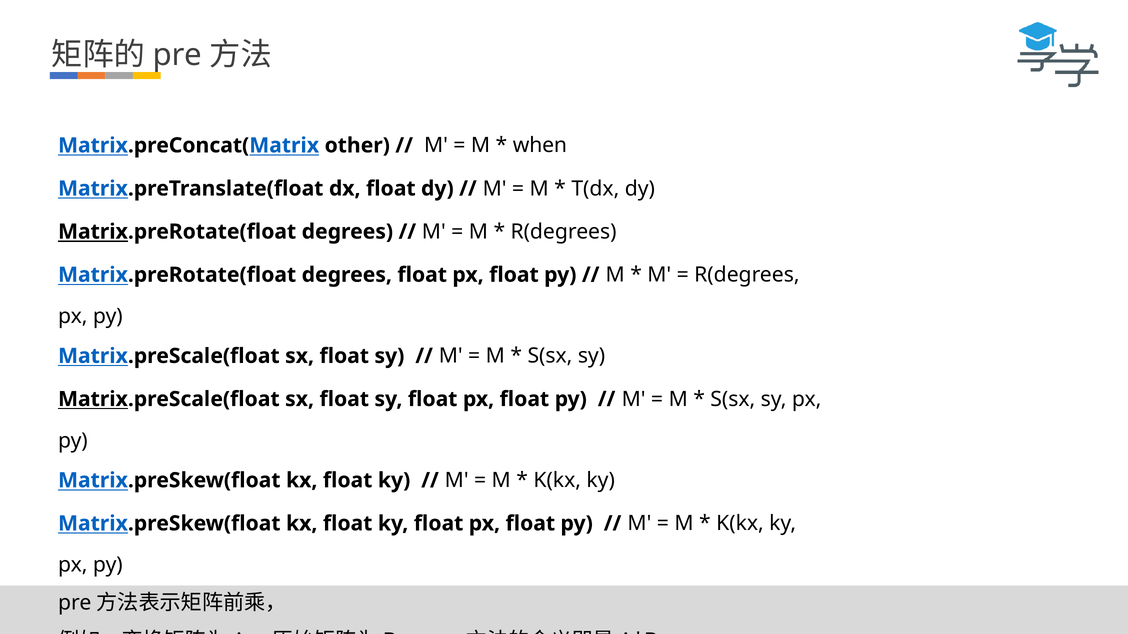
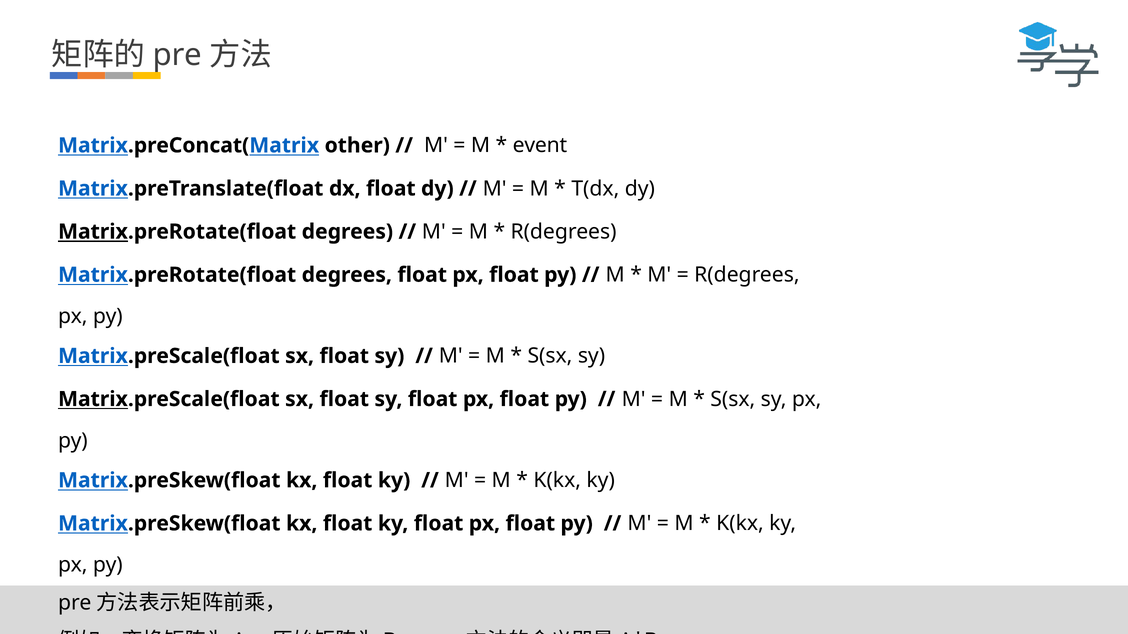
when: when -> event (540, 146)
